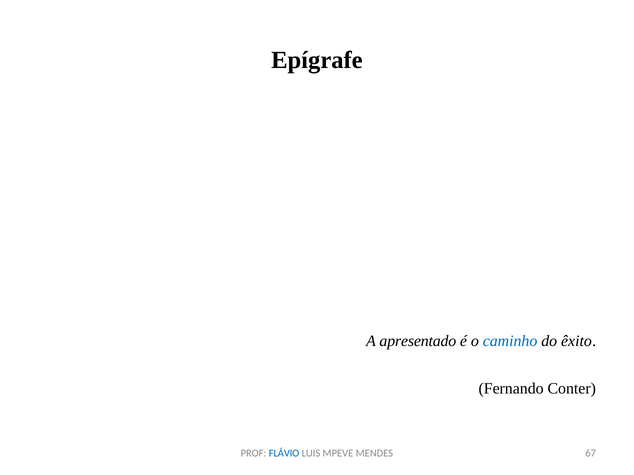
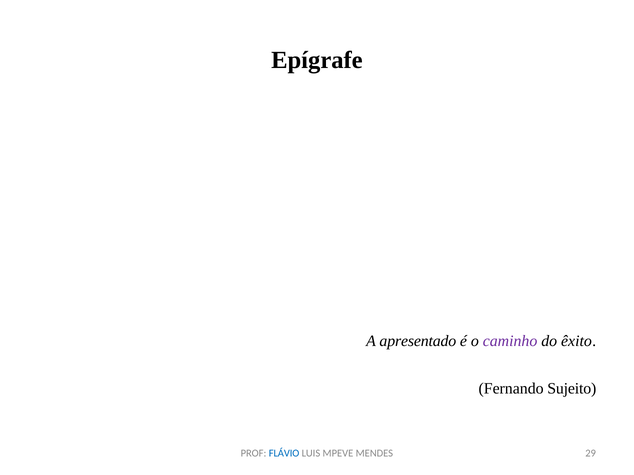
caminho colour: blue -> purple (510, 341)
Conter: Conter -> Sujeito (572, 389)
67: 67 -> 29 (591, 454)
